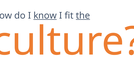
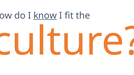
the underline: present -> none (83, 16)
